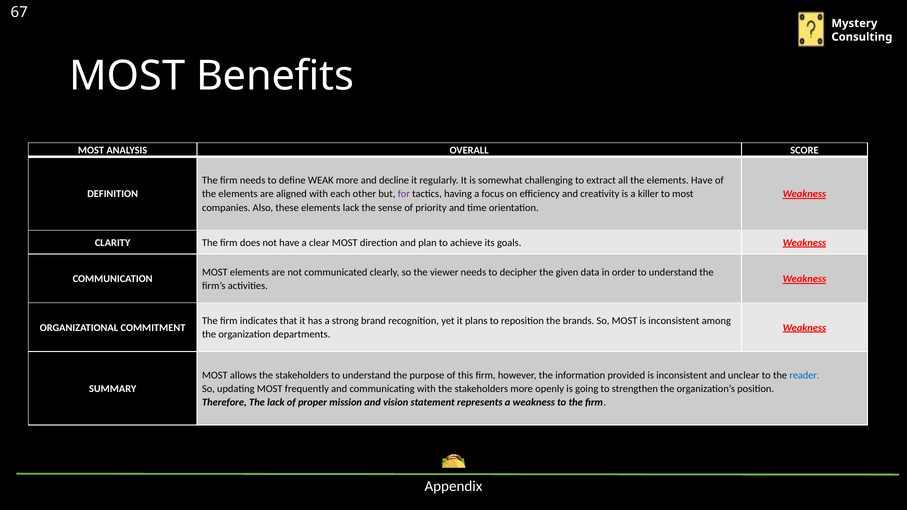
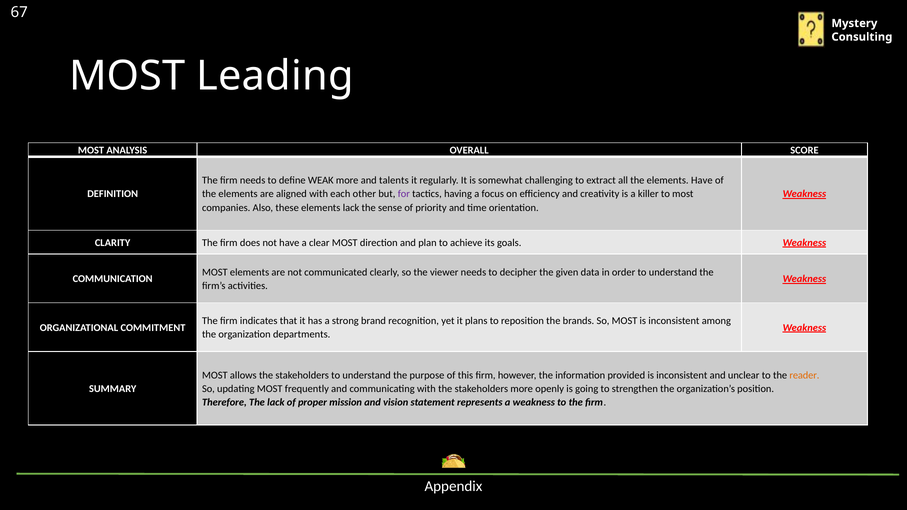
Benefits: Benefits -> Leading (275, 76)
decline: decline -> talents (394, 180)
reader colour: blue -> orange (804, 375)
